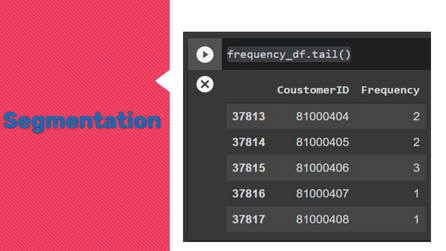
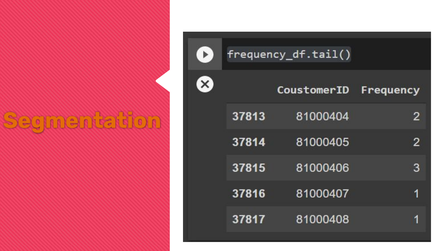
Segmentation colour: blue -> orange (82, 120)
